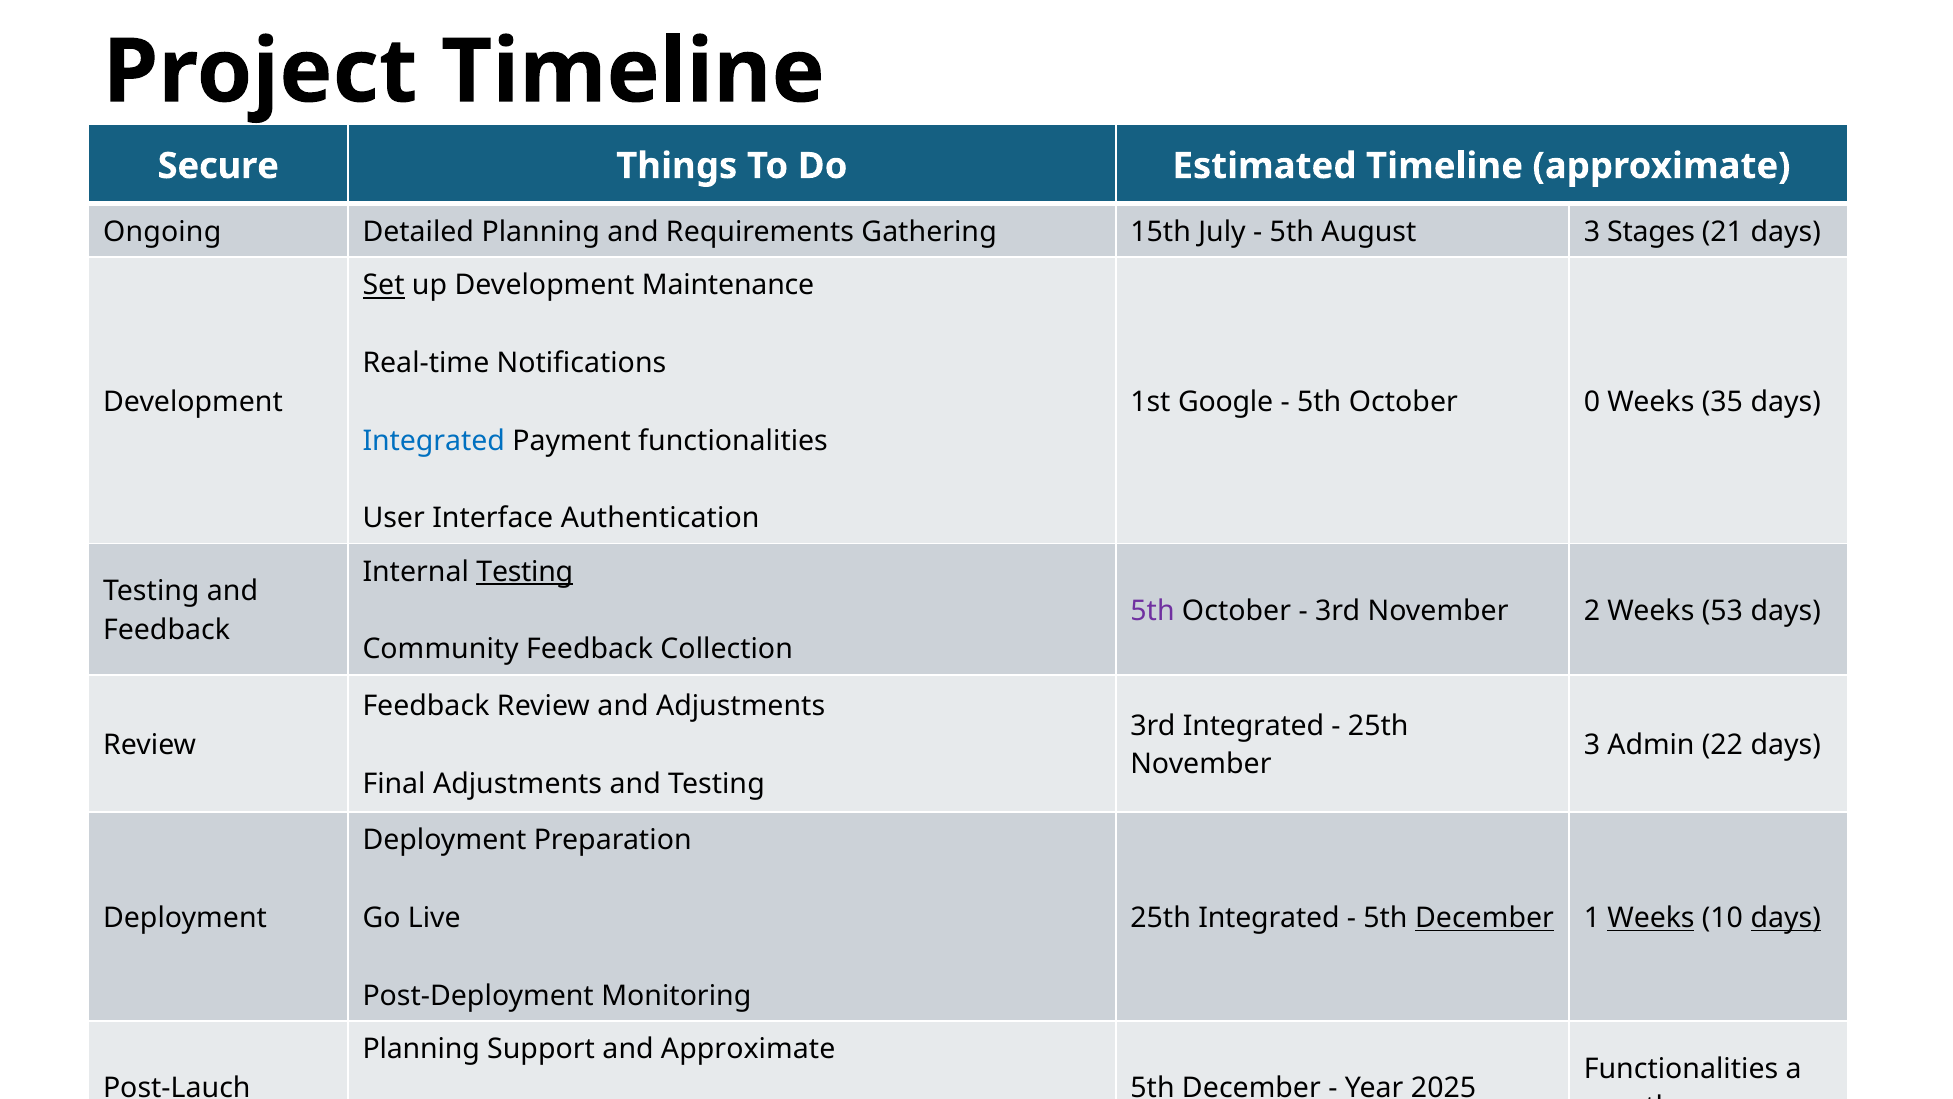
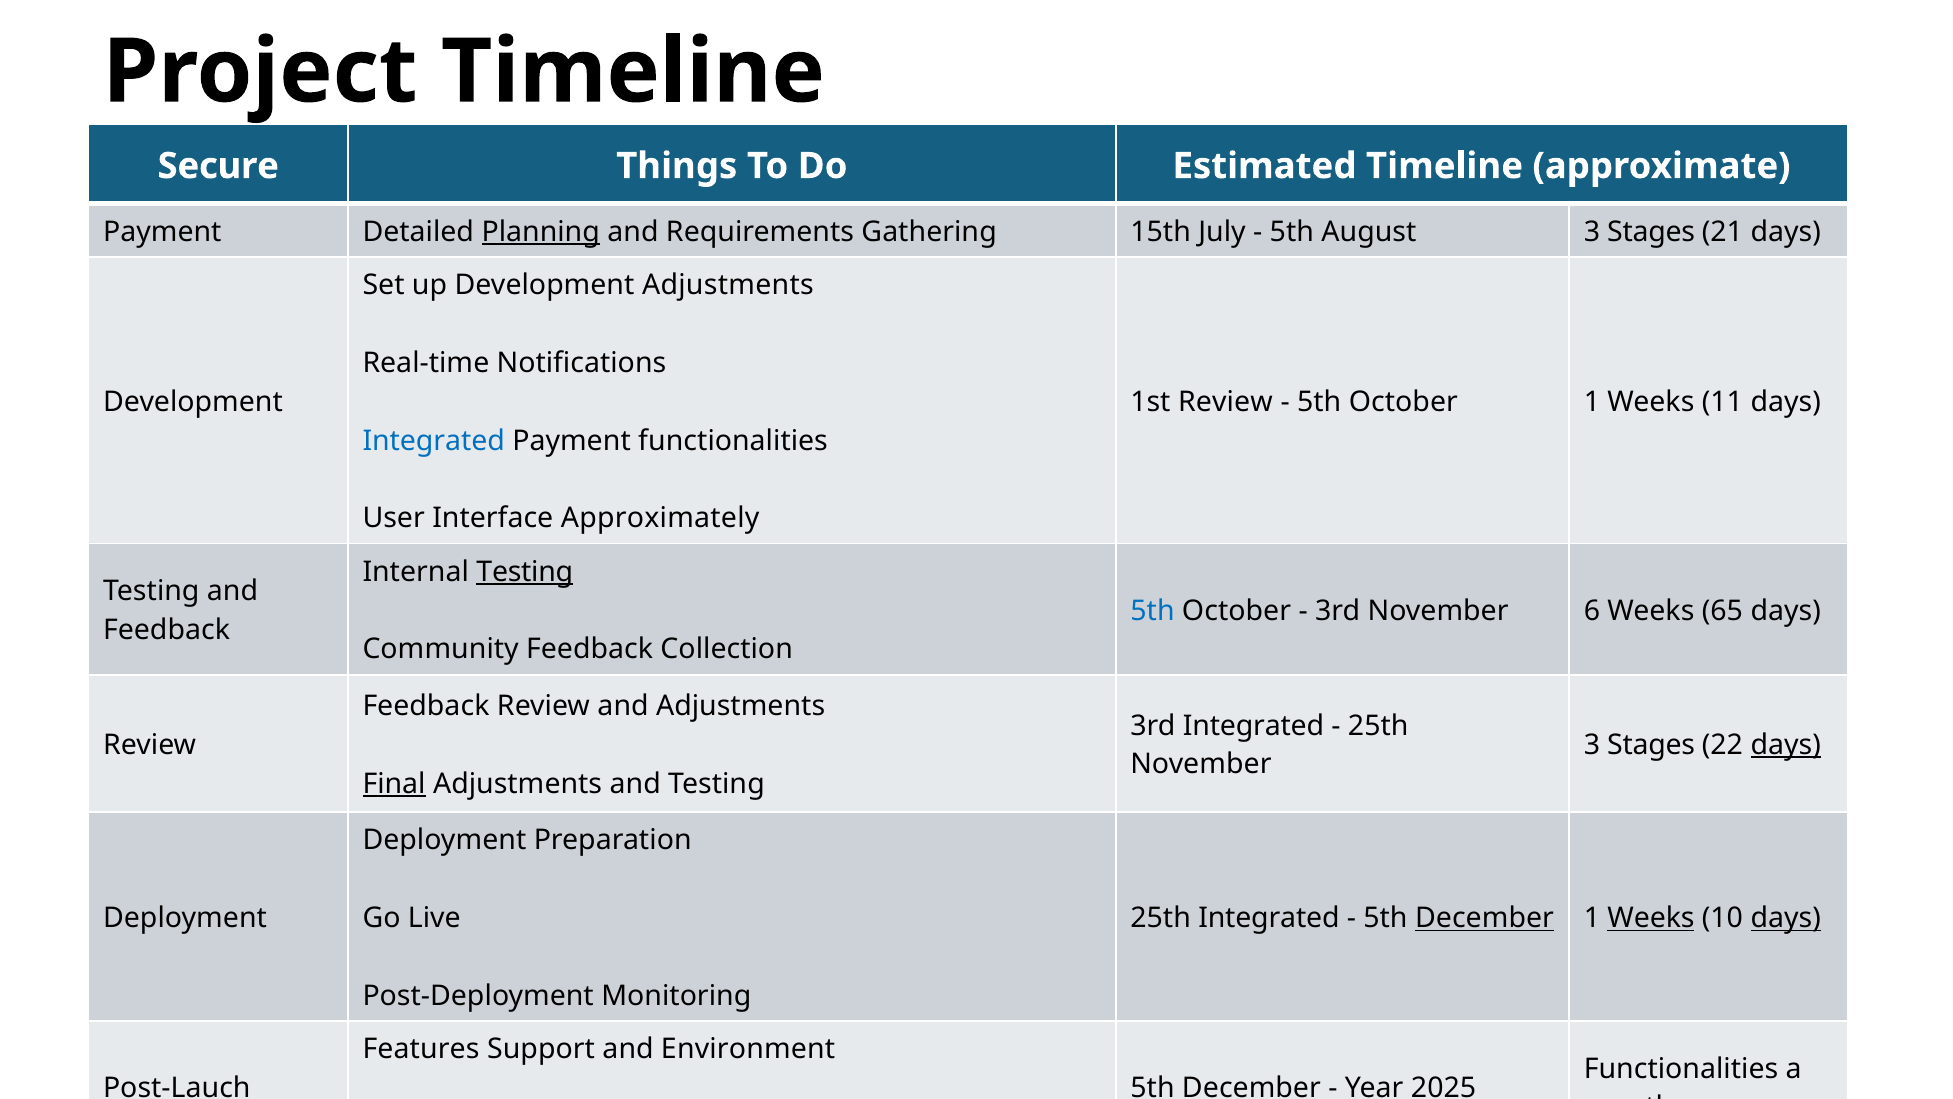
Ongoing: Ongoing -> Payment (162, 232)
Planning underline: none -> present (541, 232)
Set underline: present -> none (384, 285)
Development Maintenance: Maintenance -> Adjustments (728, 285)
1st Google: Google -> Review (1225, 402)
October 0: 0 -> 1 (1592, 402)
35: 35 -> 11 (1722, 402)
Authentication: Authentication -> Approximately (660, 518)
5th colour: purple -> blue (1153, 611)
2: 2 -> 6 (1592, 611)
53: 53 -> 65 (1722, 611)
Admin: Admin -> Stages (1651, 745)
days underline: none -> present (1786, 745)
Final underline: none -> present (394, 784)
Planning: Planning -> Features (421, 1049)
and Approximate: Approximate -> Environment (748, 1049)
